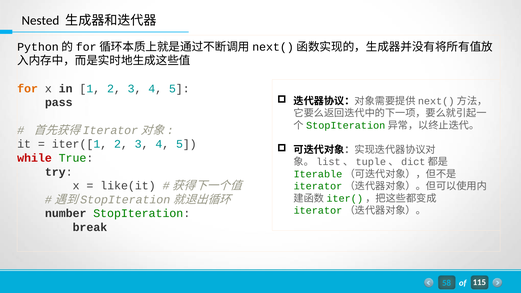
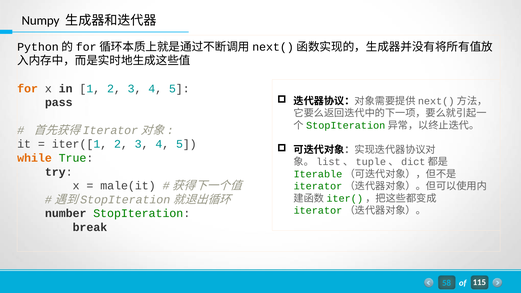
Nested: Nested -> Numpy (41, 20)
while colour: red -> orange (35, 158)
like(it: like(it -> male(it (128, 186)
